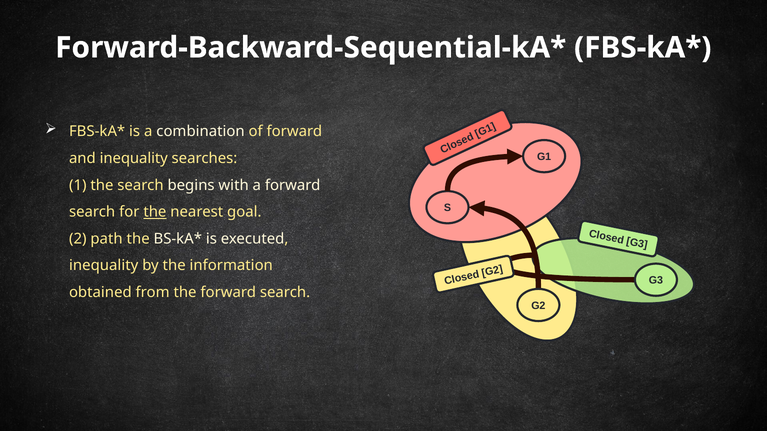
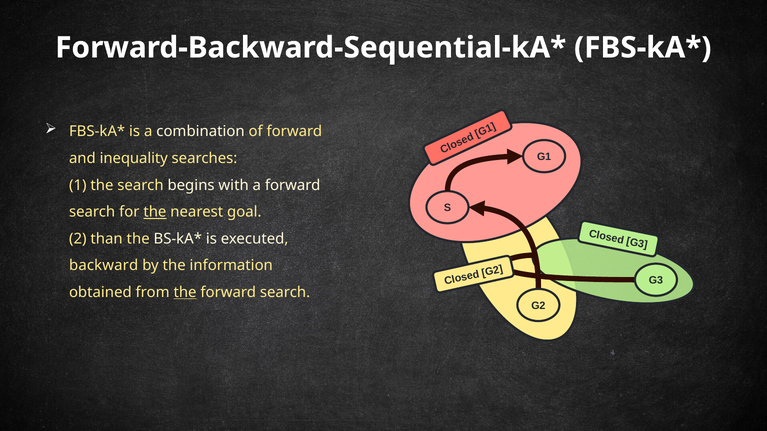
path: path -> than (107, 239)
inequality: inequality -> backward (104, 266)
the underline: none -> present (185, 293)
